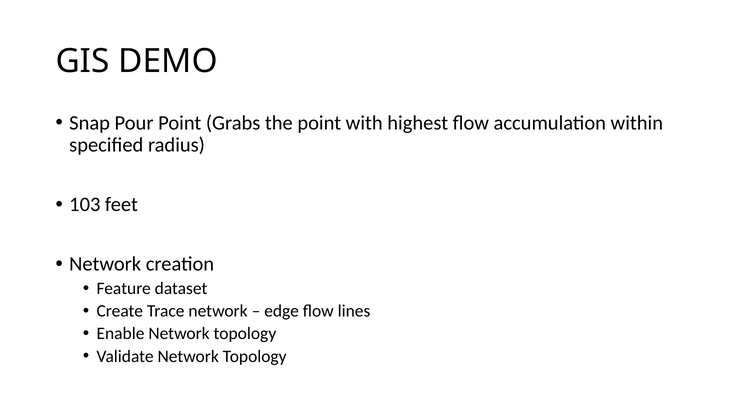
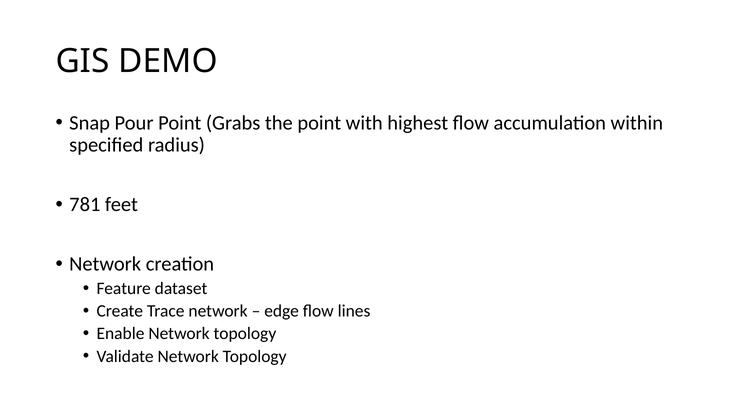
103: 103 -> 781 (85, 205)
